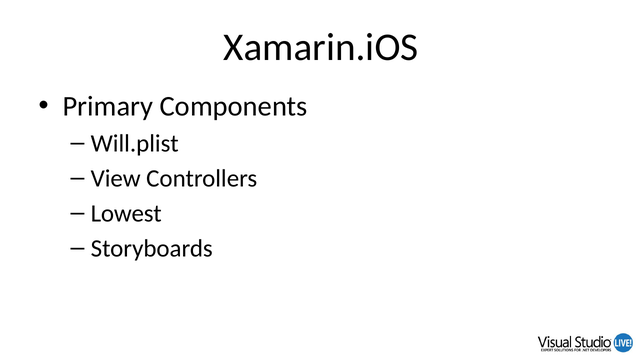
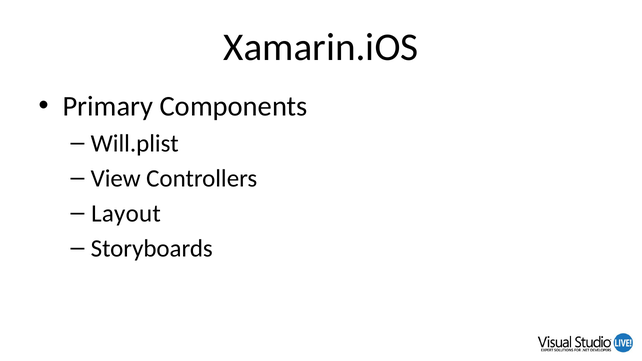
Lowest: Lowest -> Layout (126, 213)
